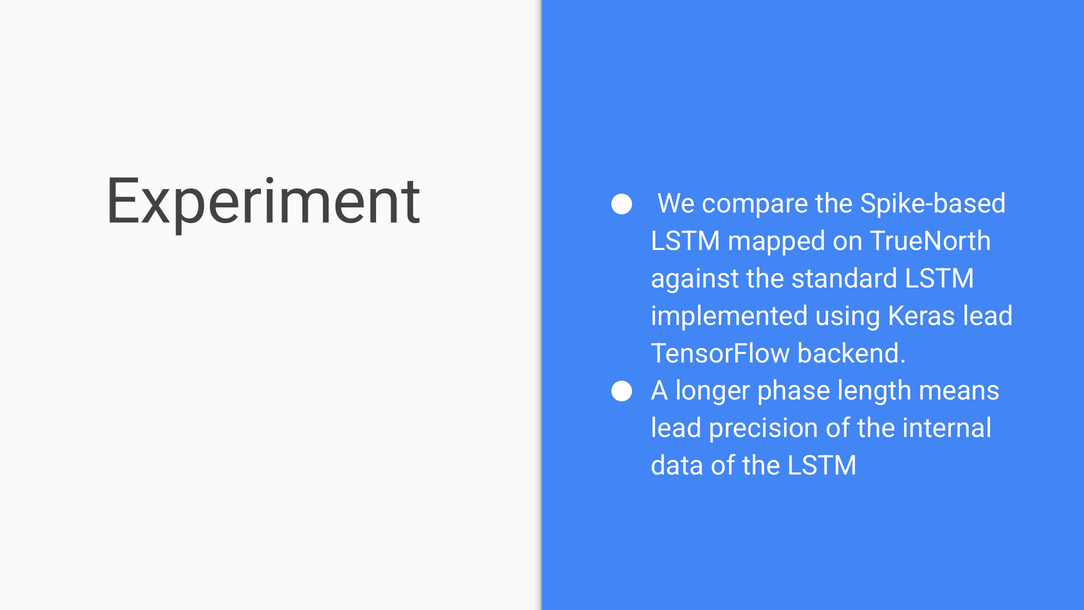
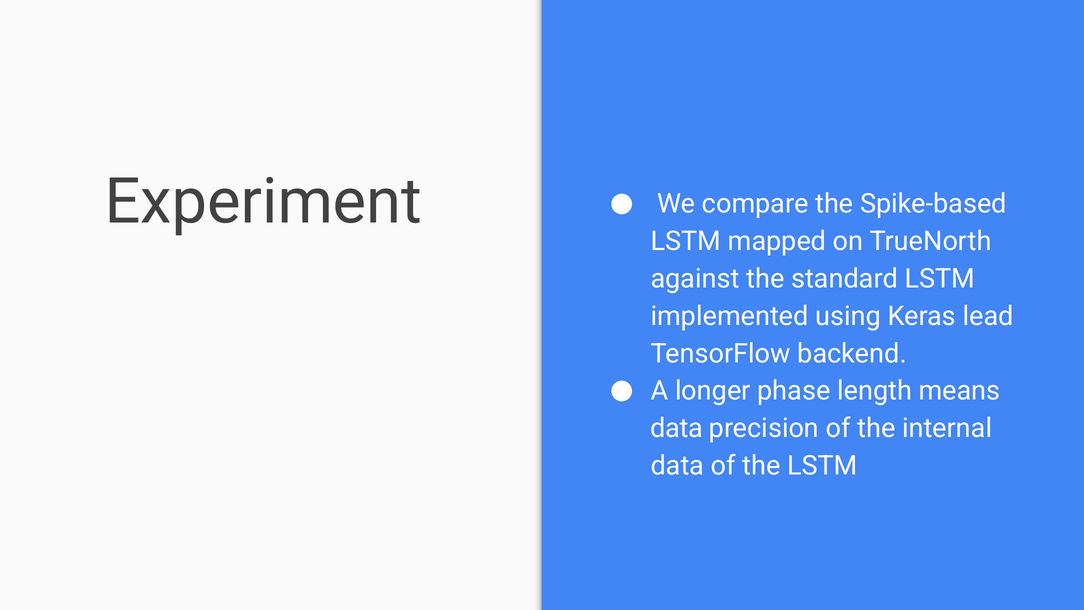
lead: lead -> data (677, 428)
